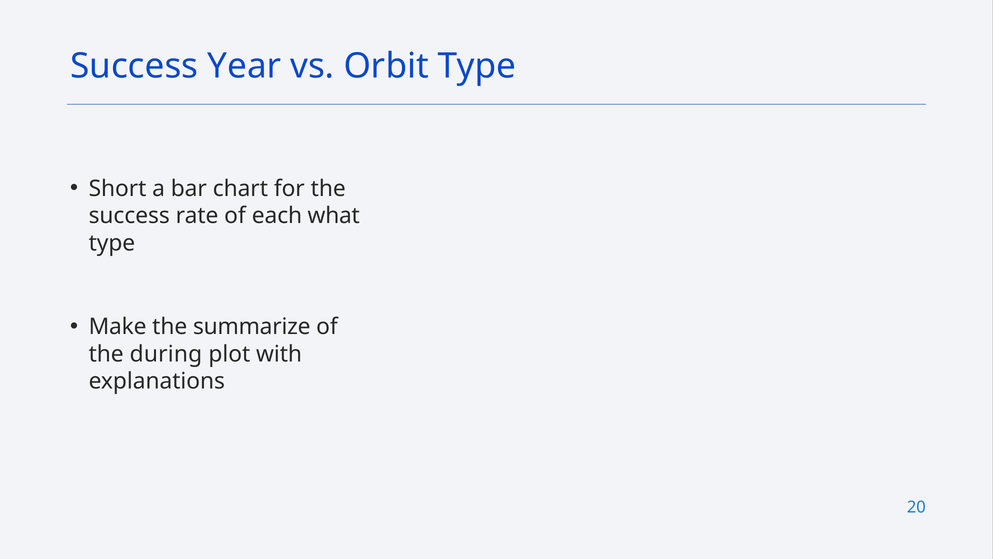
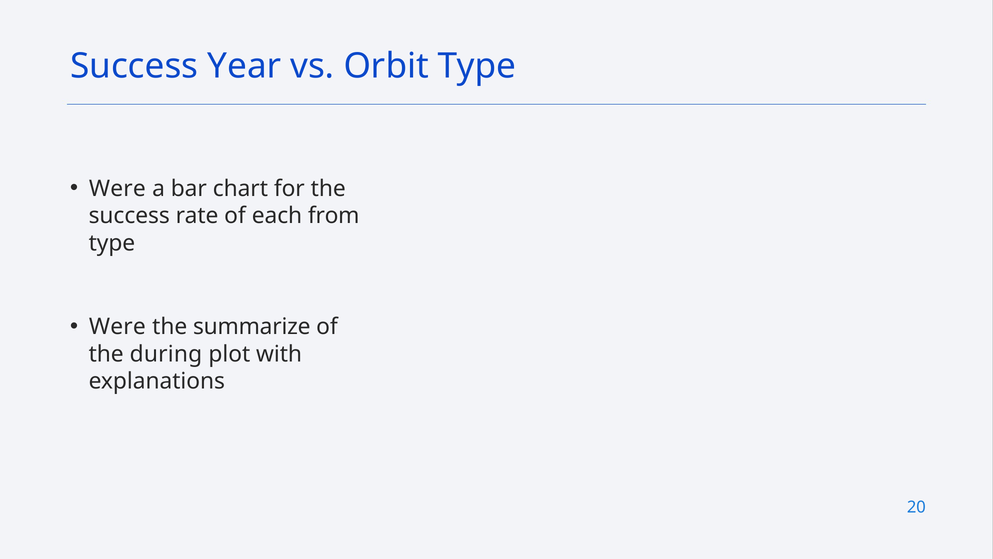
Short: Short -> Were (117, 188)
what: what -> from (334, 216)
Make: Make -> Were (117, 327)
